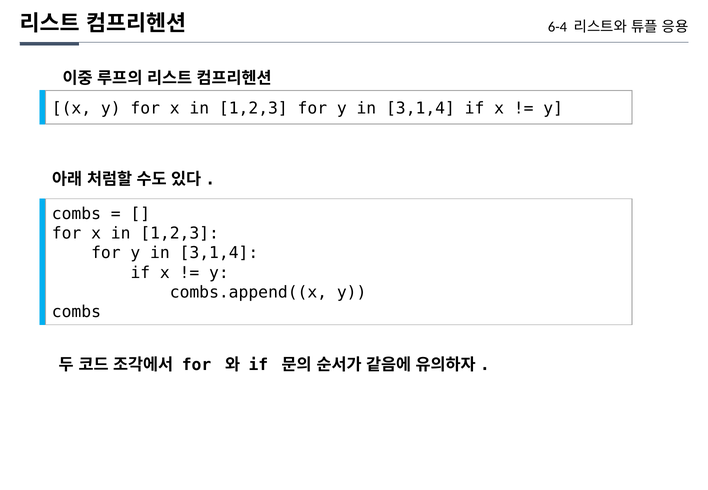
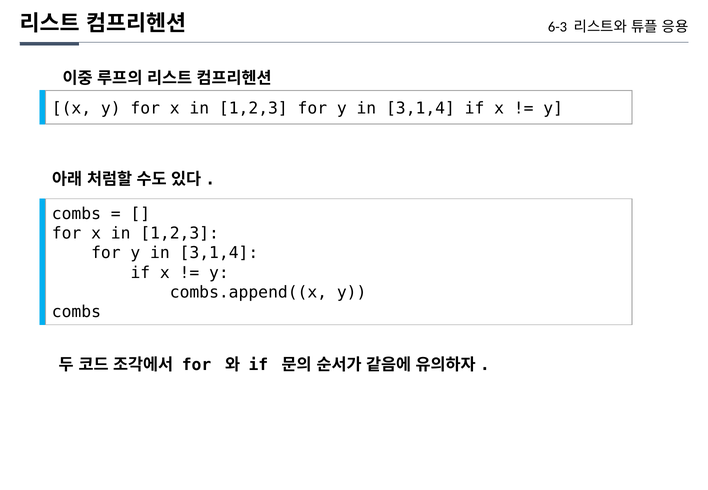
6-4: 6-4 -> 6-3 (558, 27)
